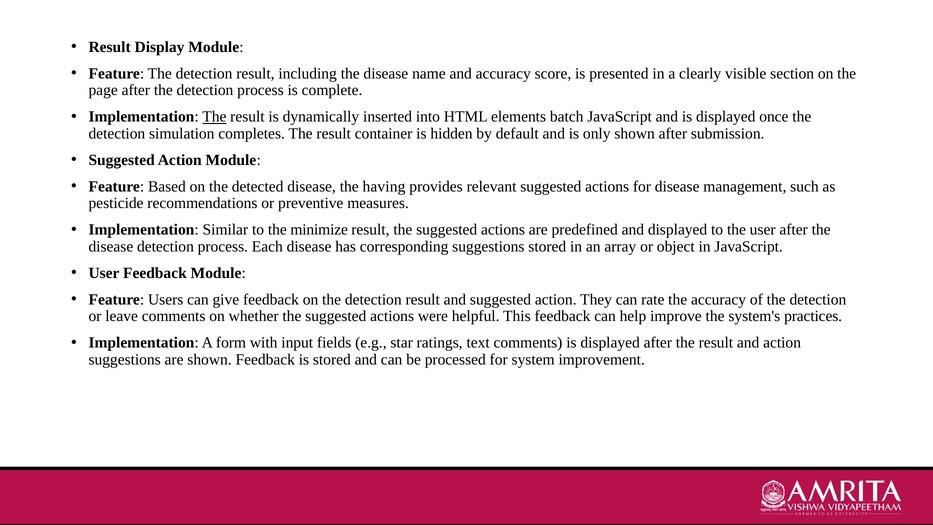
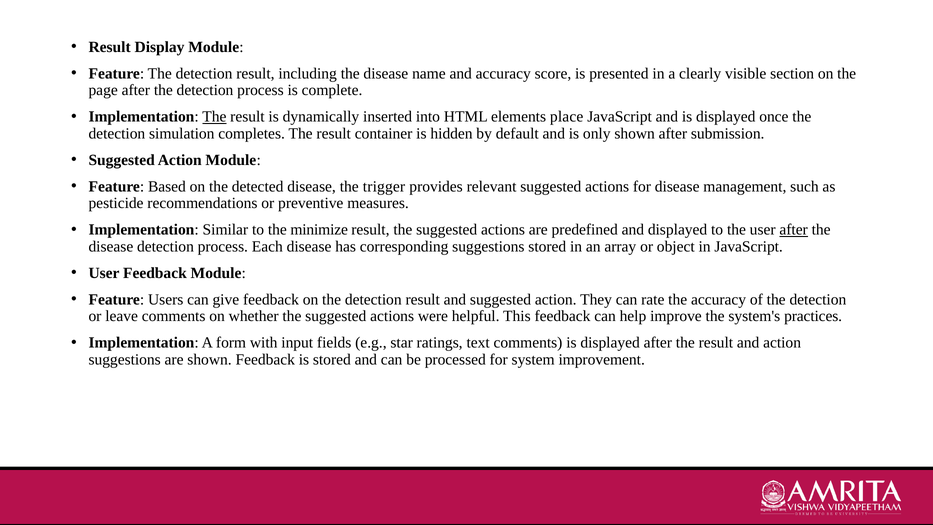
batch: batch -> place (567, 117)
having: having -> trigger (384, 186)
after underline: none -> present (794, 230)
